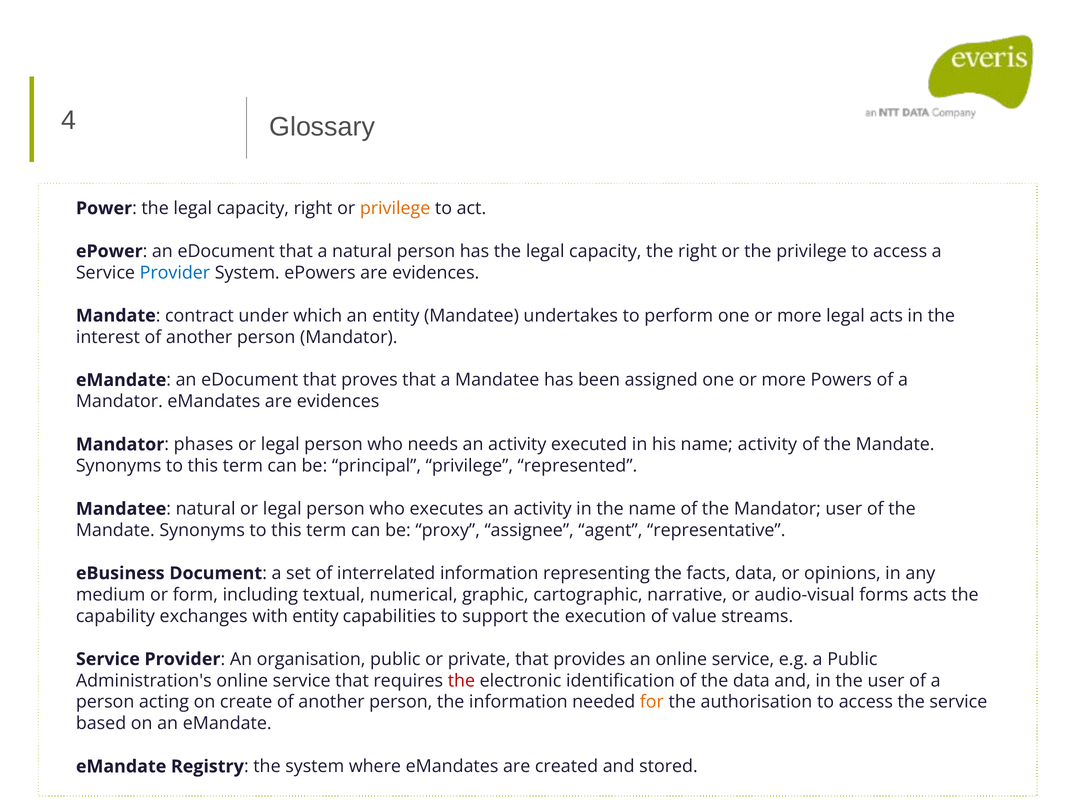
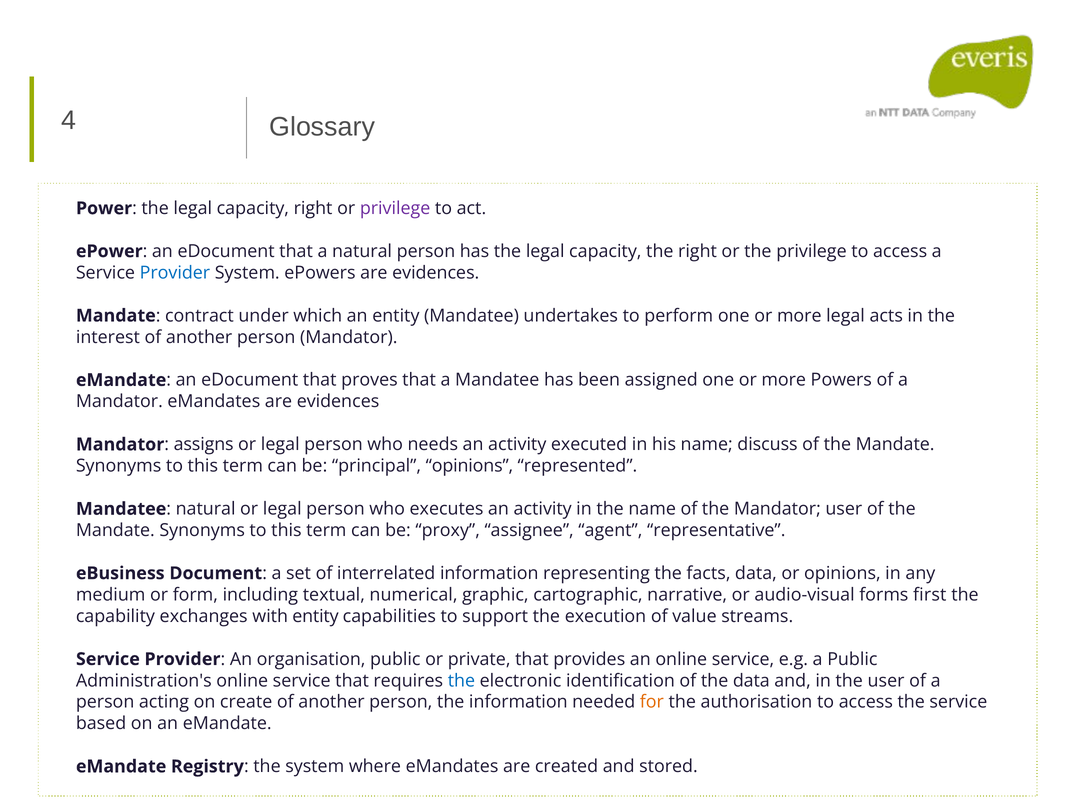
privilege colour: orange -> purple (395, 208)
phases: phases -> assigns (204, 445)
name activity: activity -> discuss (767, 445)
principal privilege: privilege -> opinions (469, 466)
forms acts: acts -> first (930, 595)
the colour: red -> blue (461, 681)
